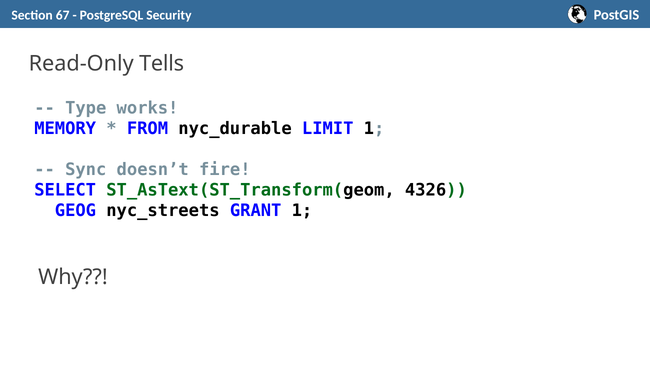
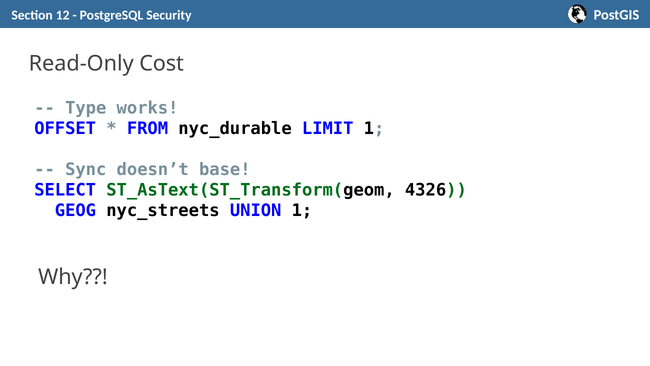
67: 67 -> 12 (63, 15)
Tells: Tells -> Cost (162, 64)
MEMORY: MEMORY -> OFFSET (65, 128)
fire: fire -> base (225, 170)
GRANT: GRANT -> UNION (256, 211)
